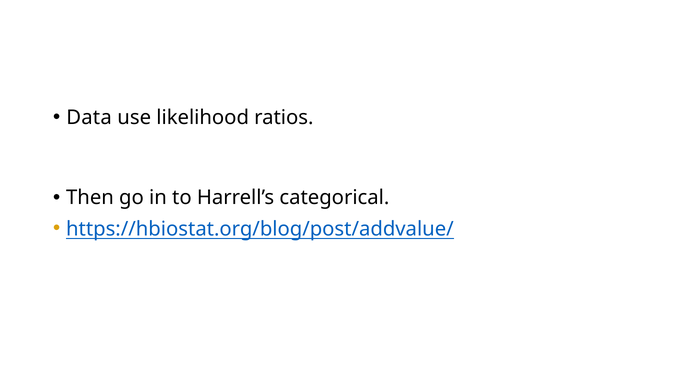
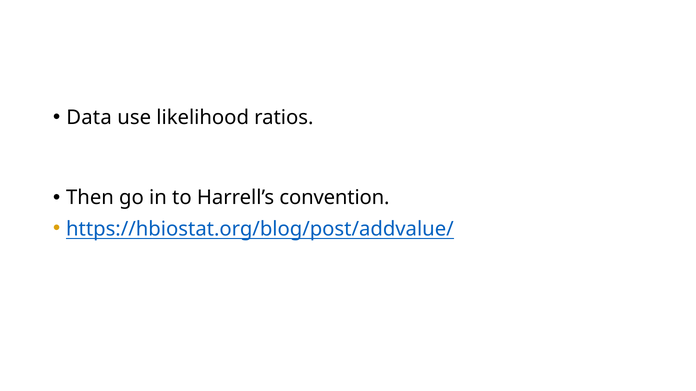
categorical: categorical -> convention (334, 198)
